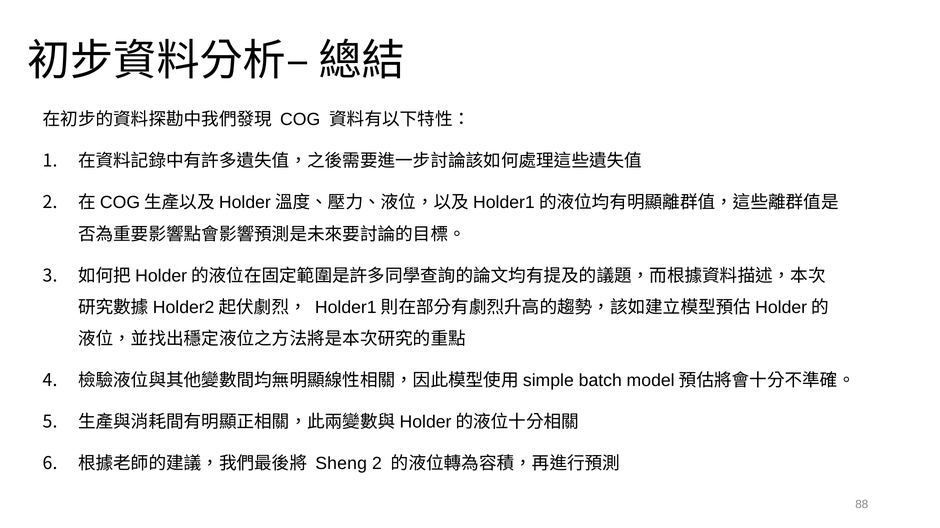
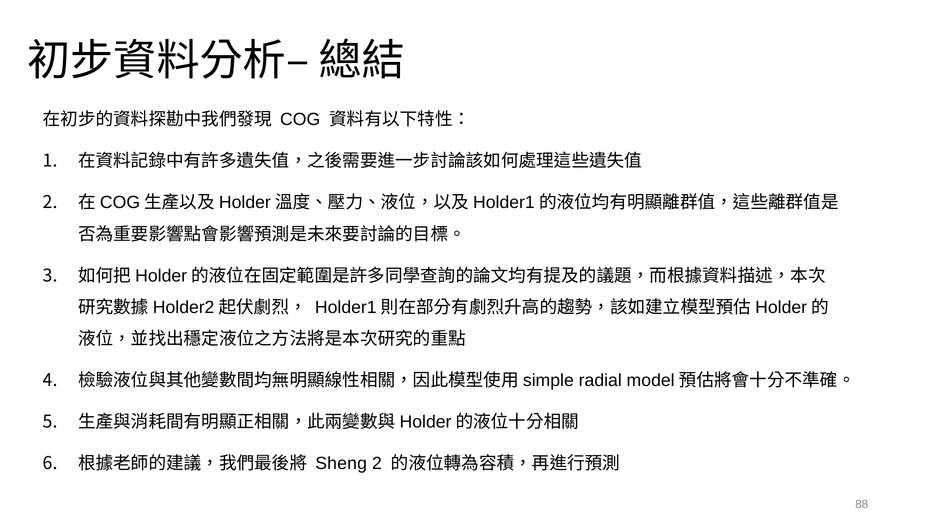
batch: batch -> radial (600, 381)
